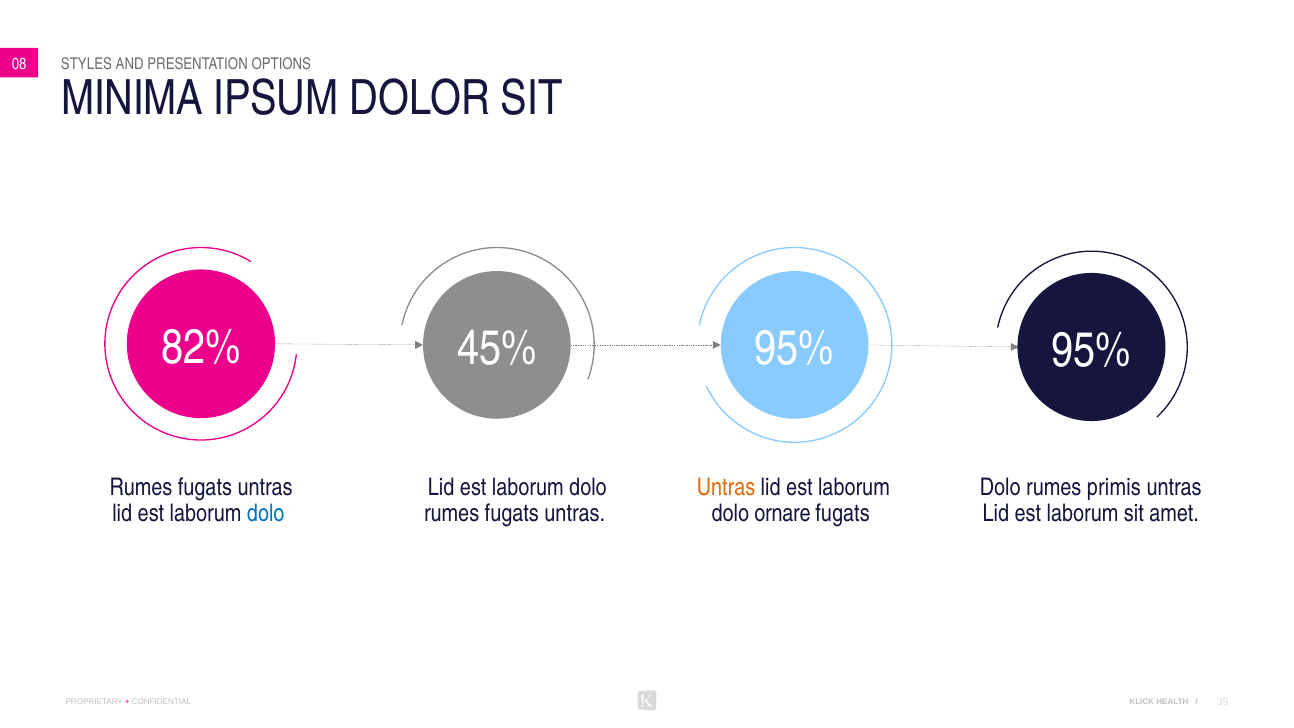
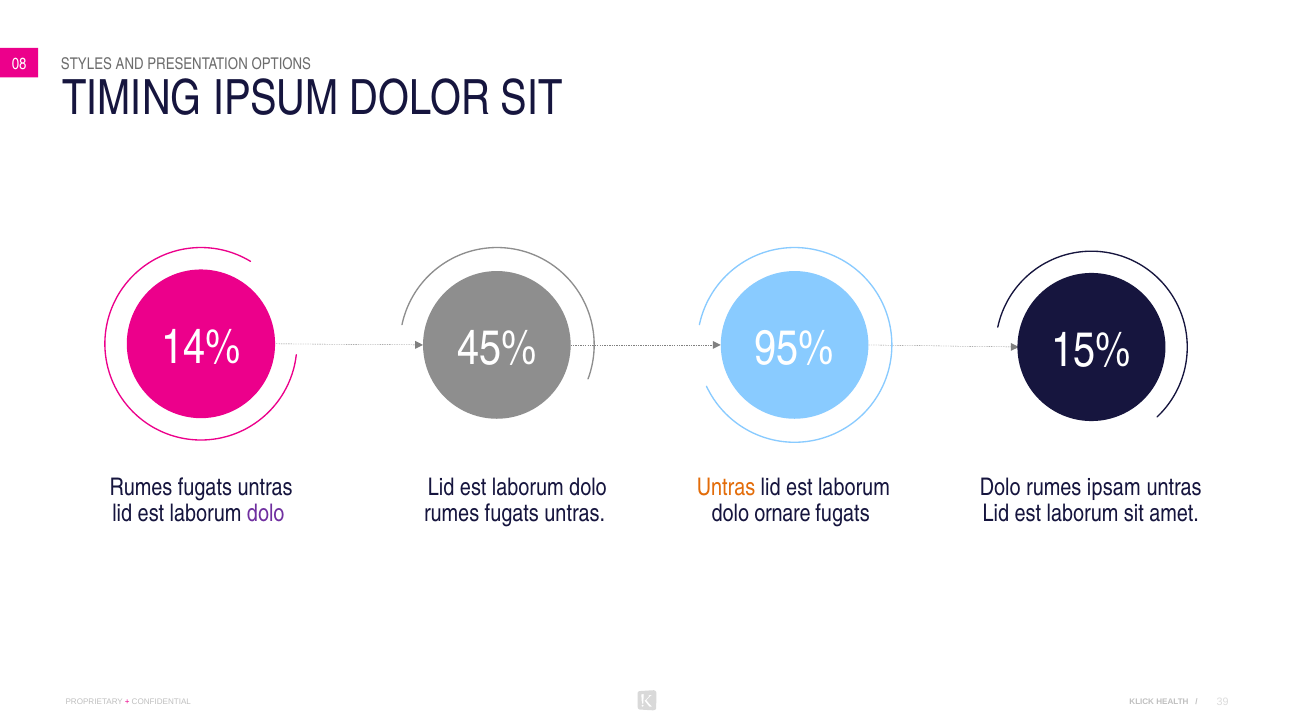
MINIMA: MINIMA -> TIMING (132, 98)
82%: 82% -> 14% (201, 347)
95% 95%: 95% -> 15% (1091, 350)
primis: primis -> ipsam (1114, 487)
dolo colour: blue -> purple (266, 513)
